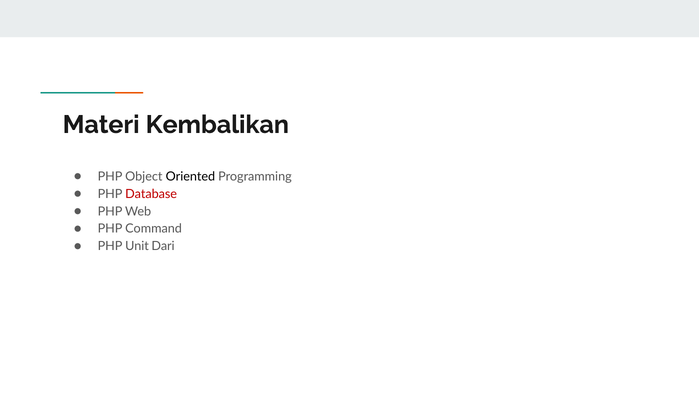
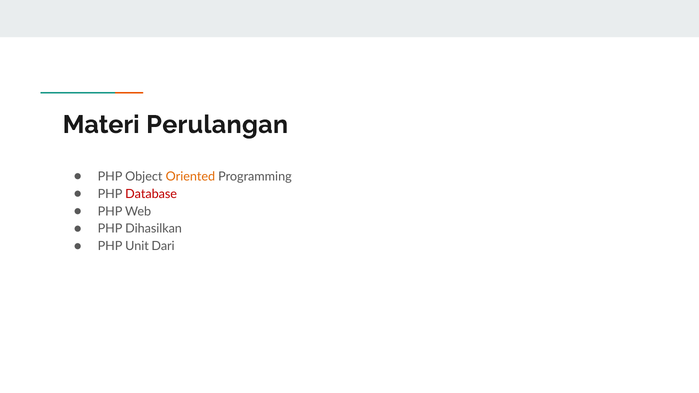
Kembalikan: Kembalikan -> Perulangan (217, 125)
Oriented colour: black -> orange (190, 177)
Command: Command -> Dihasilkan (154, 229)
